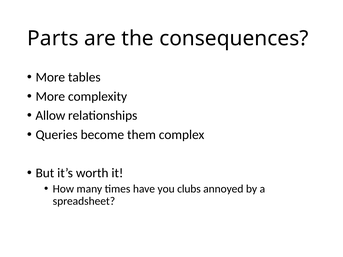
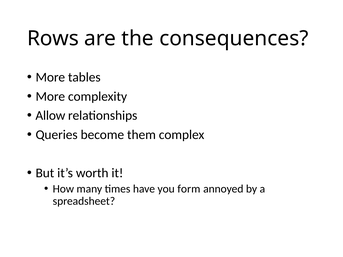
Parts: Parts -> Rows (53, 38)
clubs: clubs -> form (189, 189)
